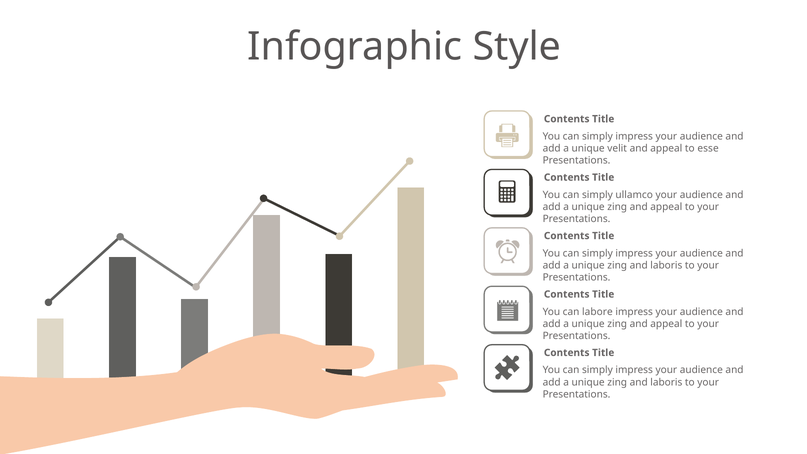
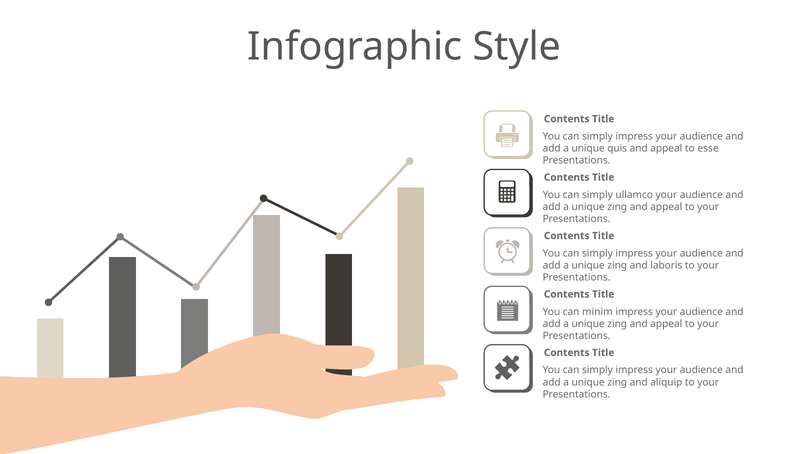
velit: velit -> quis (617, 148)
labore: labore -> minim (597, 312)
laboris: laboris -> aliquip (666, 382)
